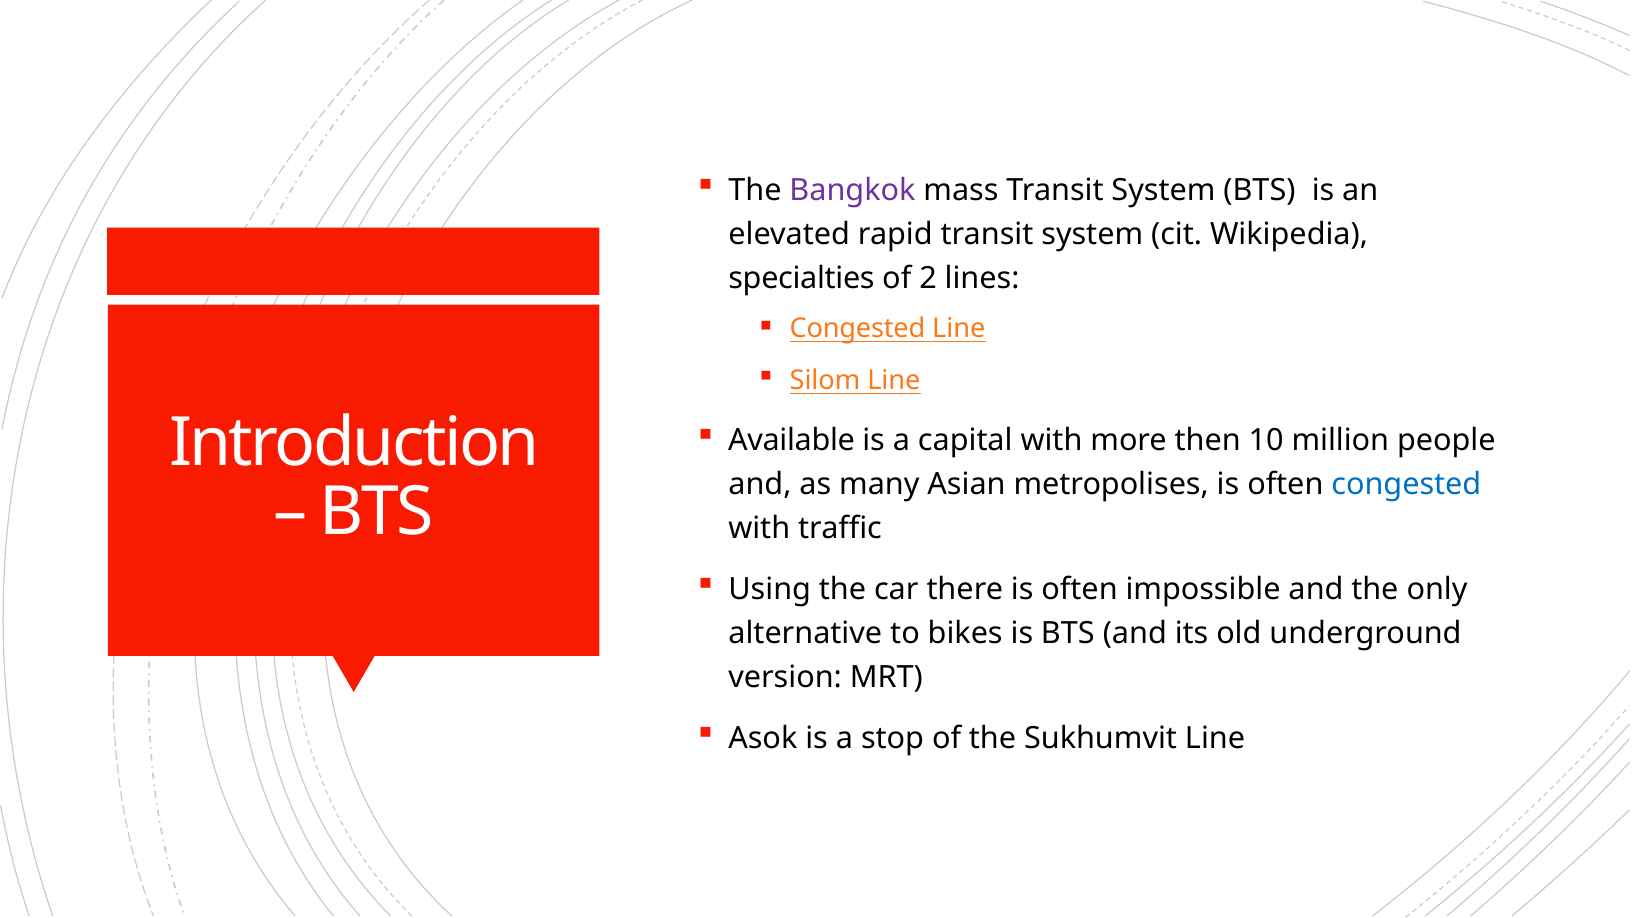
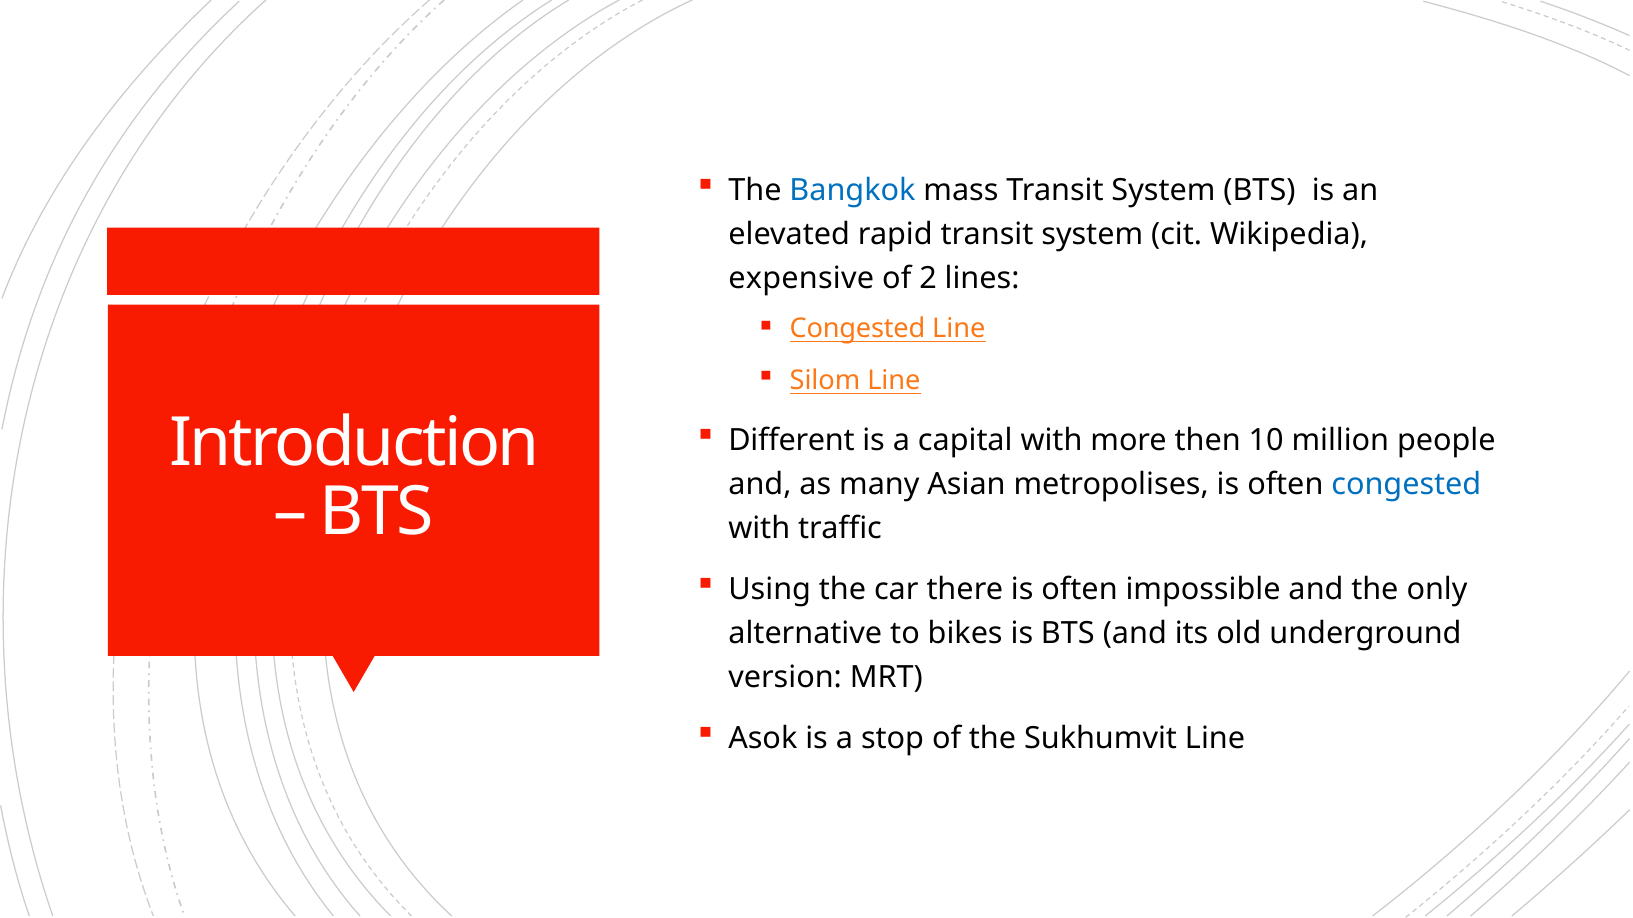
Bangkok colour: purple -> blue (852, 191)
specialties: specialties -> expensive (801, 279)
Available: Available -> Different (792, 440)
